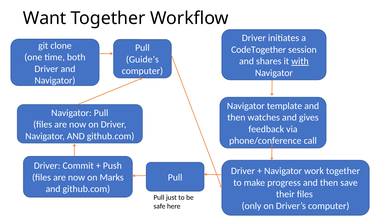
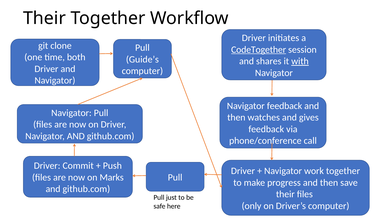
Want: Want -> Their (44, 18)
CodeTogether underline: none -> present (259, 49)
Navigator template: template -> feedback (285, 106)
